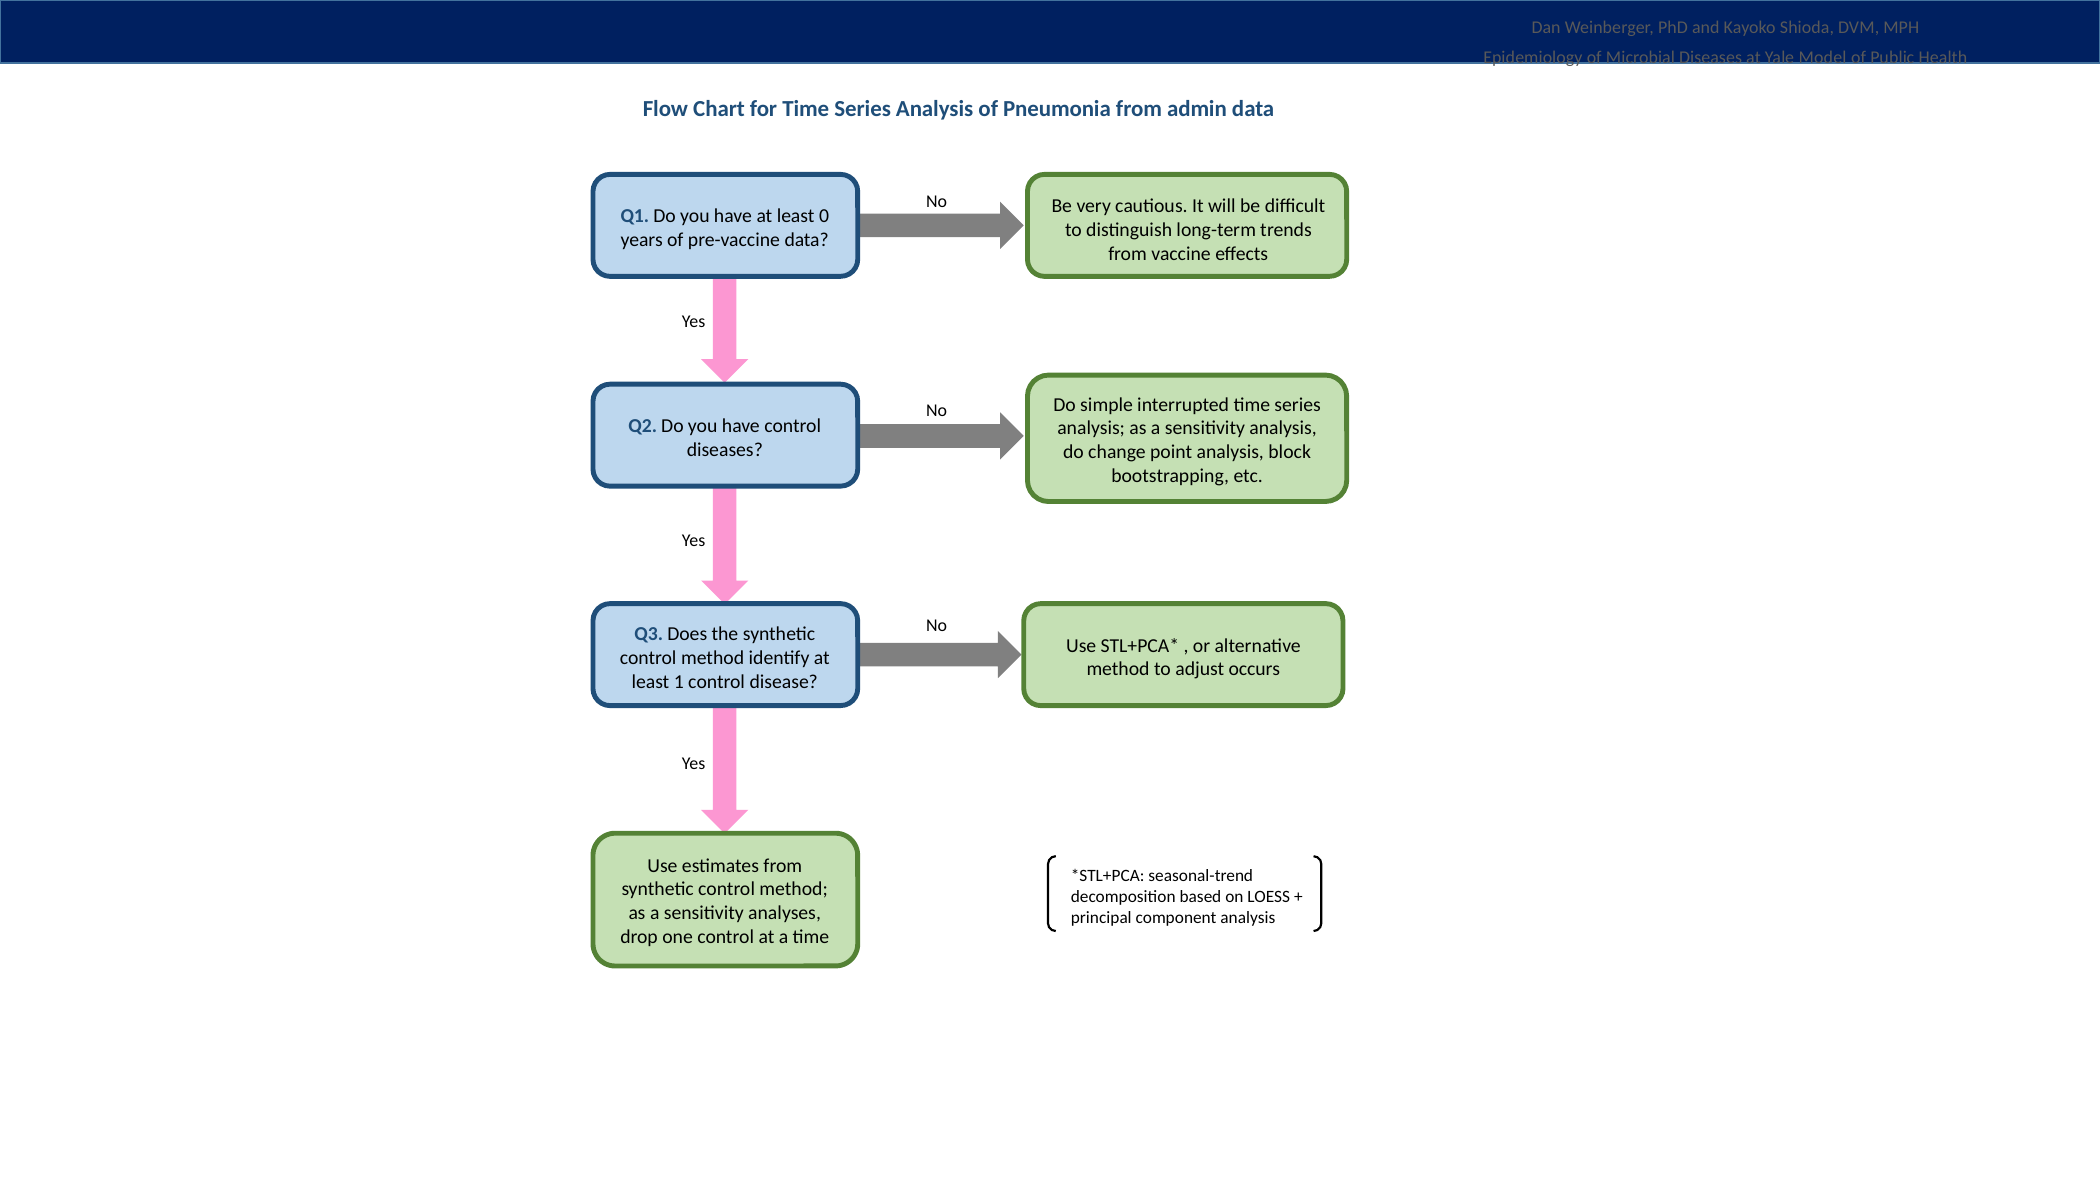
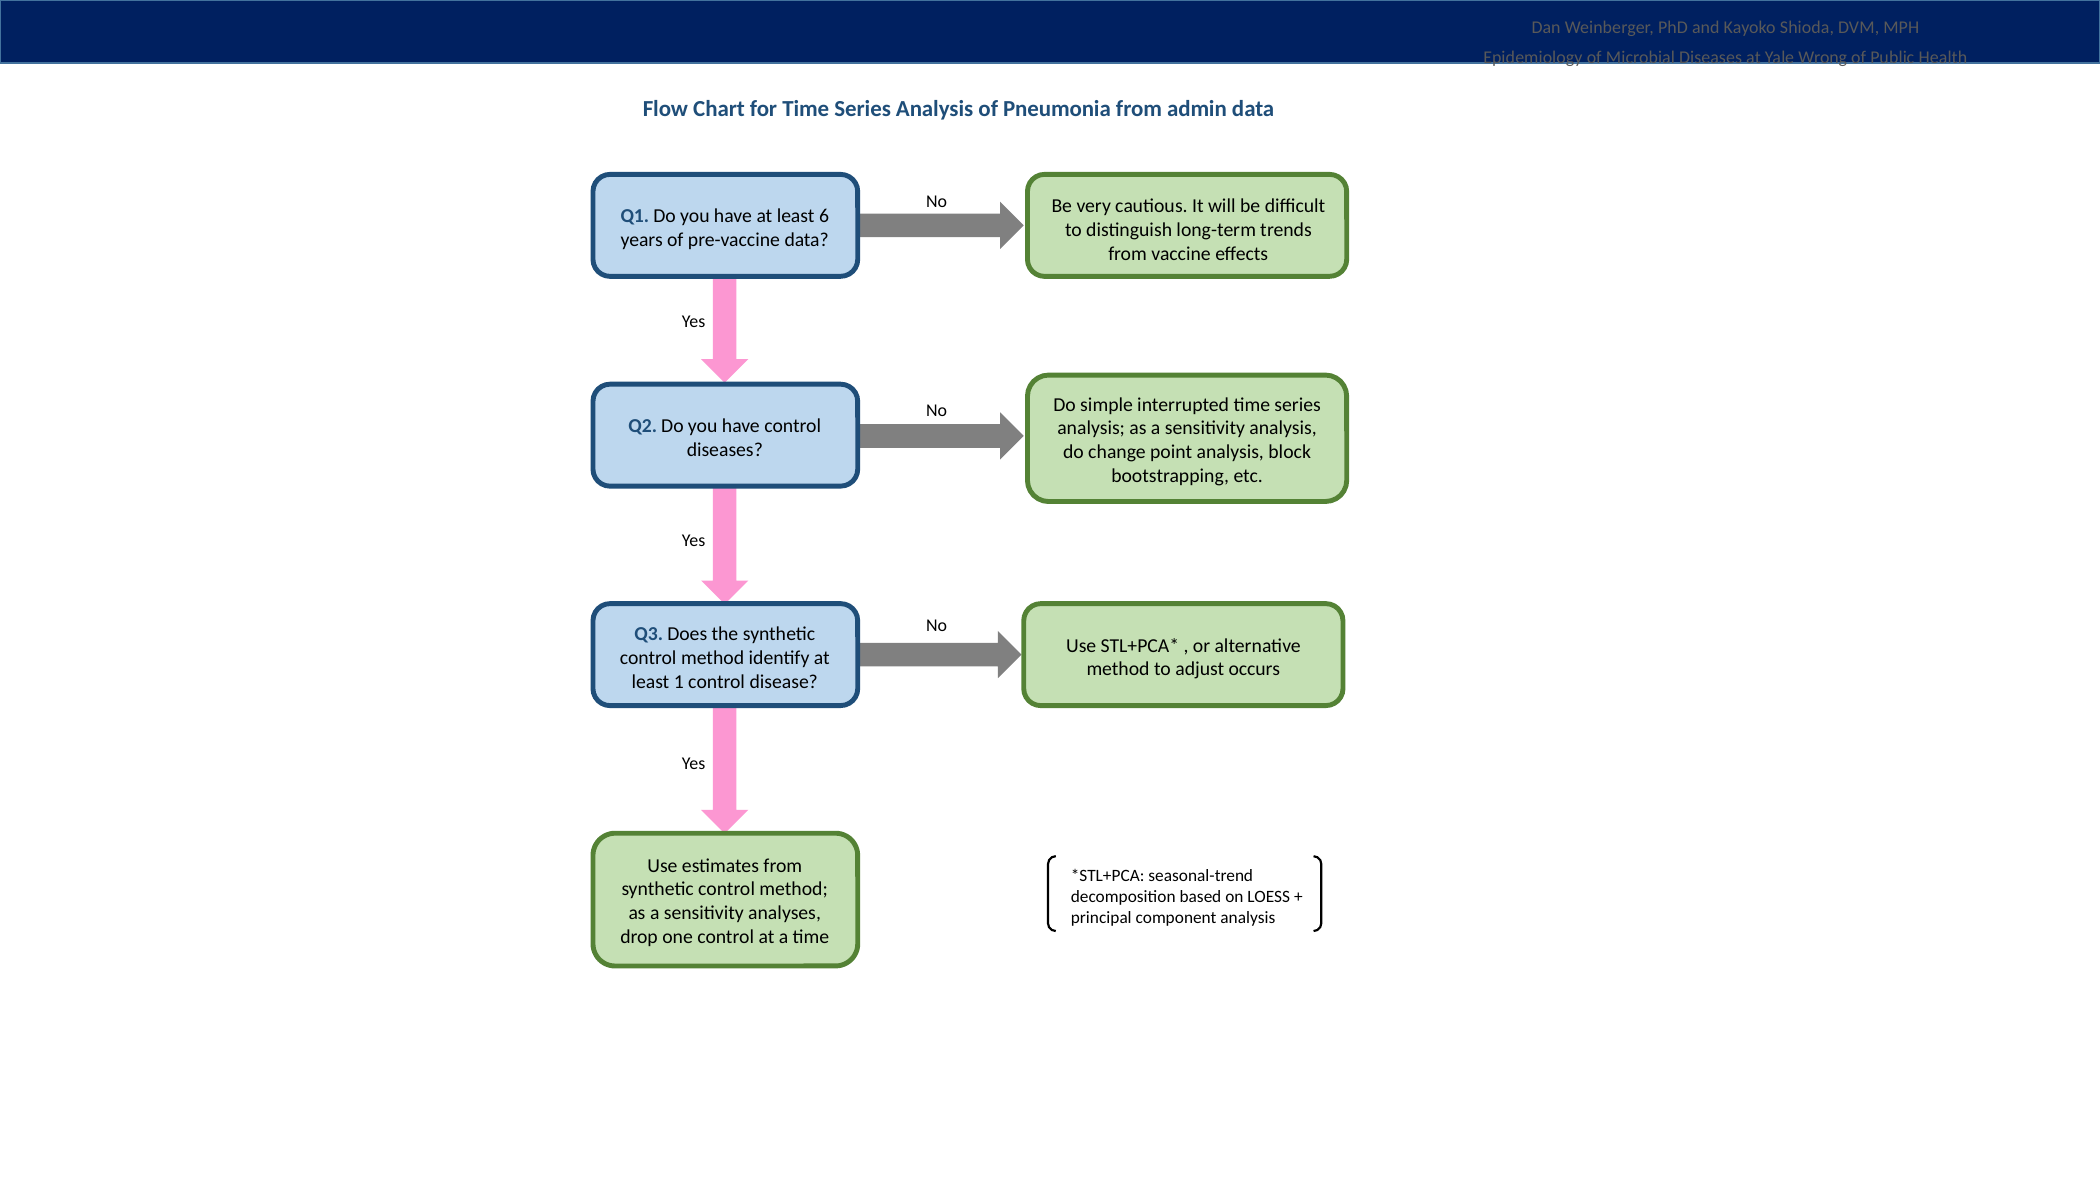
Model: Model -> Wrong (1823, 57)
0: 0 -> 6 (824, 217)
